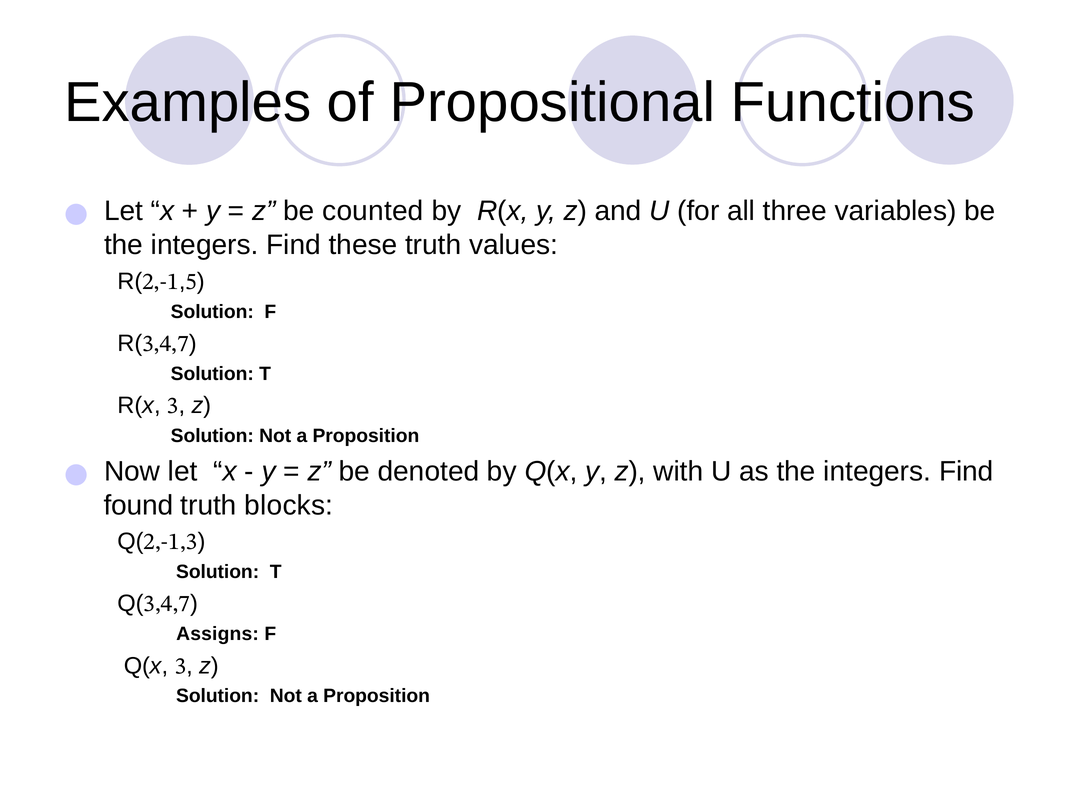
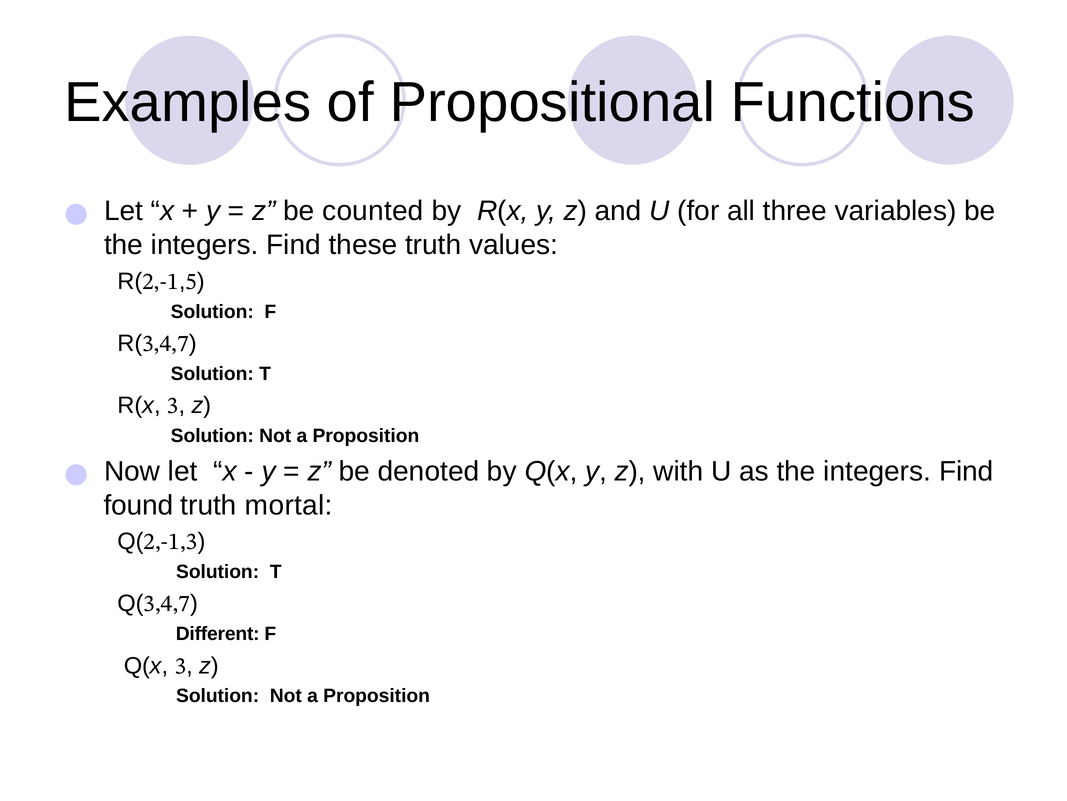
blocks: blocks -> mortal (289, 505)
Assigns: Assigns -> Different (218, 633)
